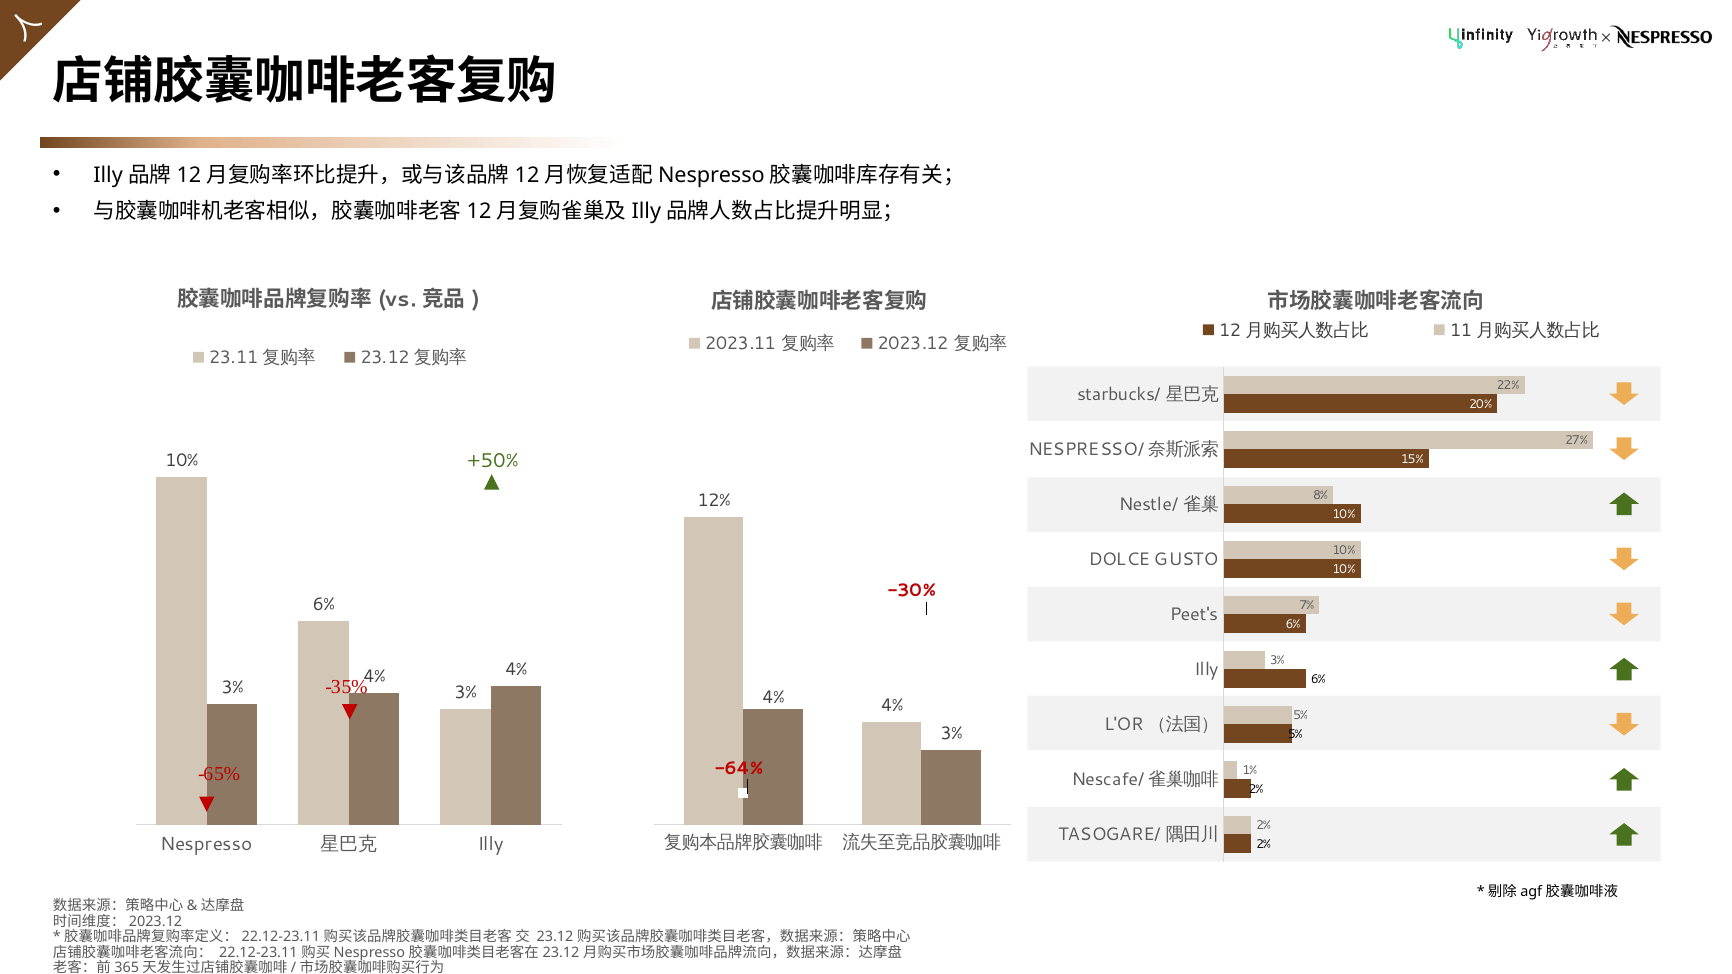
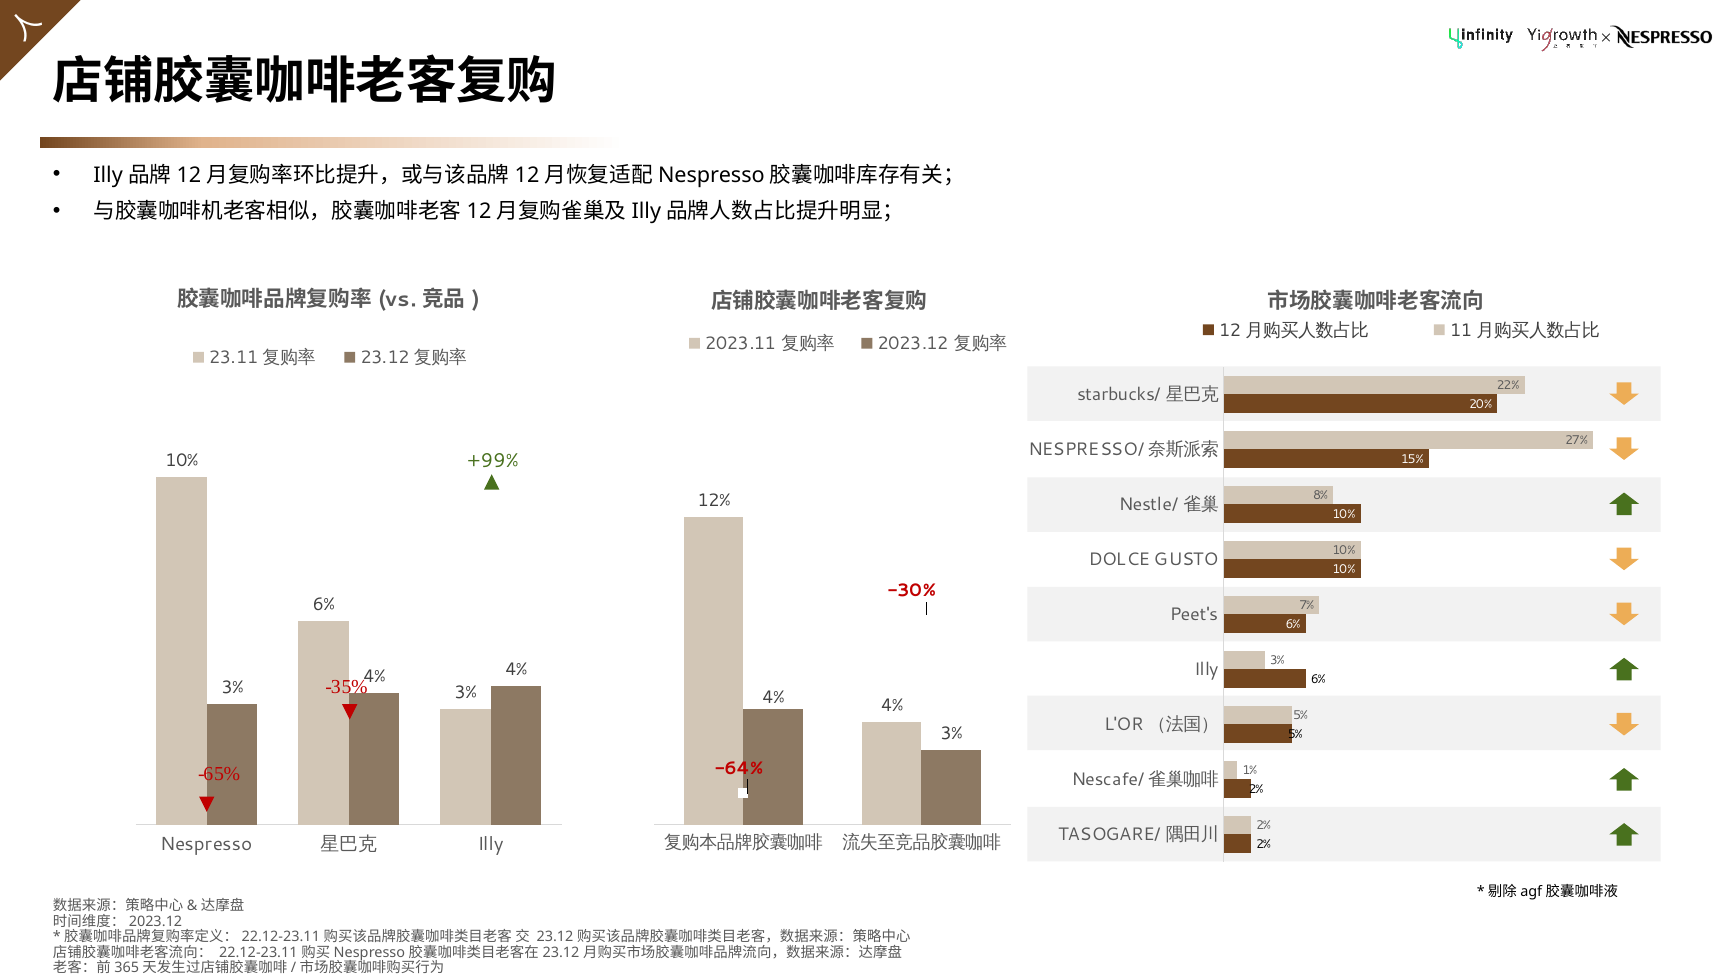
+50%: +50% -> +99% (493, 461)
